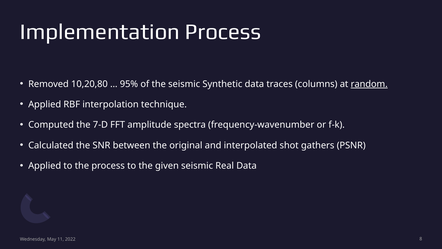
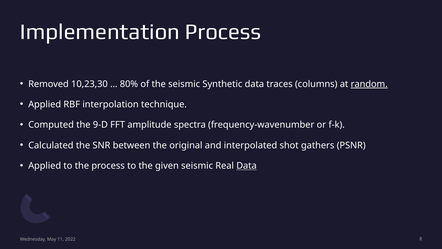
10,20,80: 10,20,80 -> 10,23,30 (89, 84)
95%: 95% -> 80% (129, 84)
7-D: 7-D -> 9-D (100, 125)
Data underline: none -> present (247, 166)
